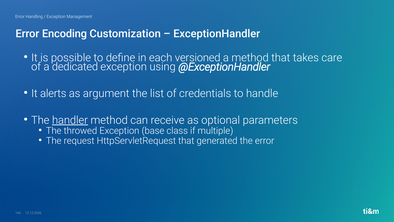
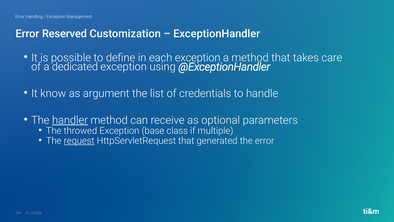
Encoding: Encoding -> Reserved (64, 34)
each versioned: versioned -> exception (198, 58)
alerts: alerts -> know (53, 93)
request underline: none -> present (79, 141)
